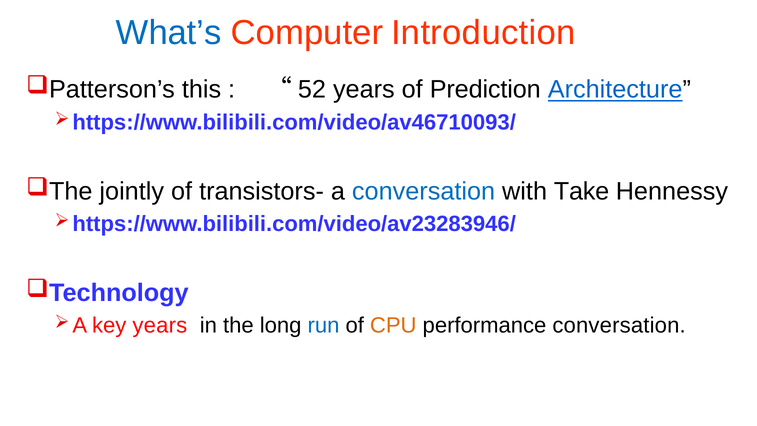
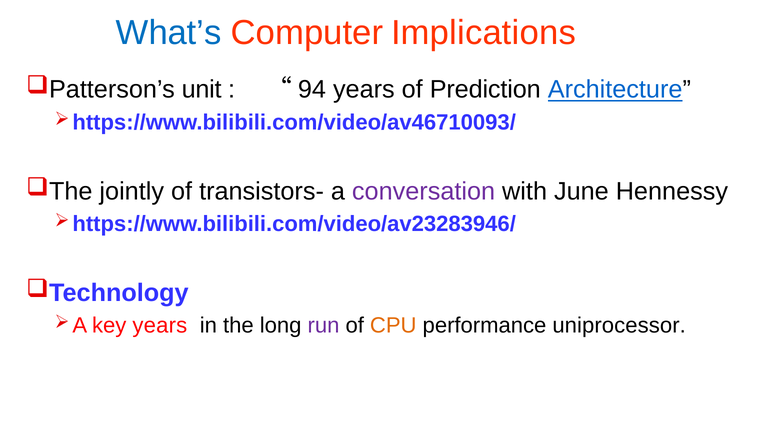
Introduction: Introduction -> Implications (483, 33)
this: this -> unit (202, 90)
52: 52 -> 94 (312, 90)
conversation colour: blue -> purple (424, 191)
Take: Take -> June (581, 191)
run colour: blue -> purple (324, 325)
performance conversation: conversation -> uniprocessor (619, 325)
